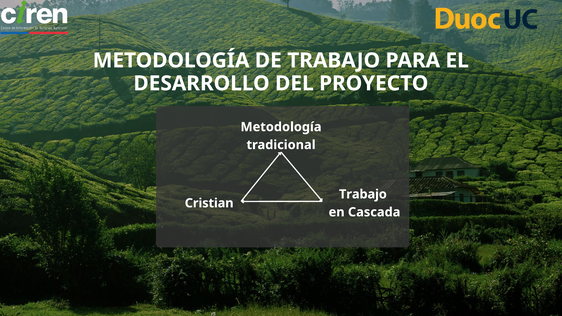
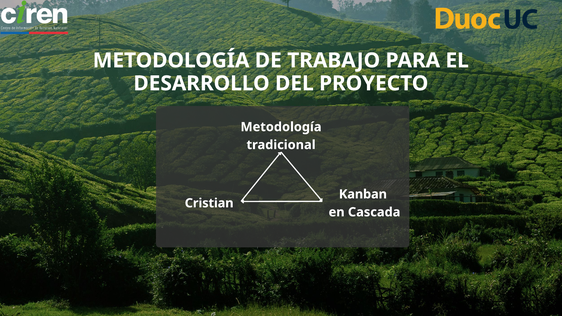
Trabajo: Trabajo -> Kanban (363, 194)
